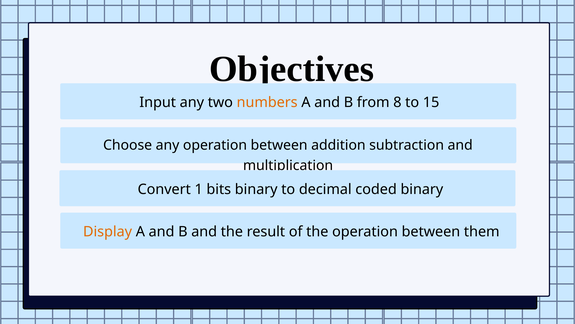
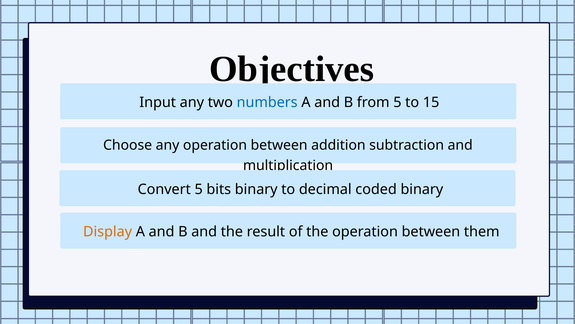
numbers colour: orange -> blue (267, 102)
from 8: 8 -> 5 (397, 102)
Convert 1: 1 -> 5 (199, 189)
